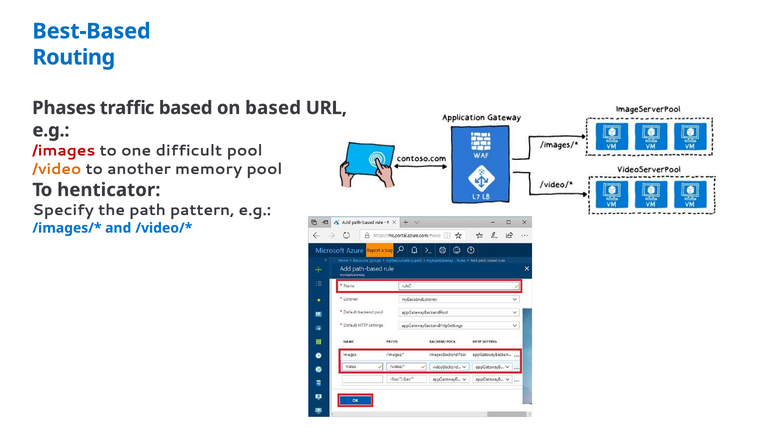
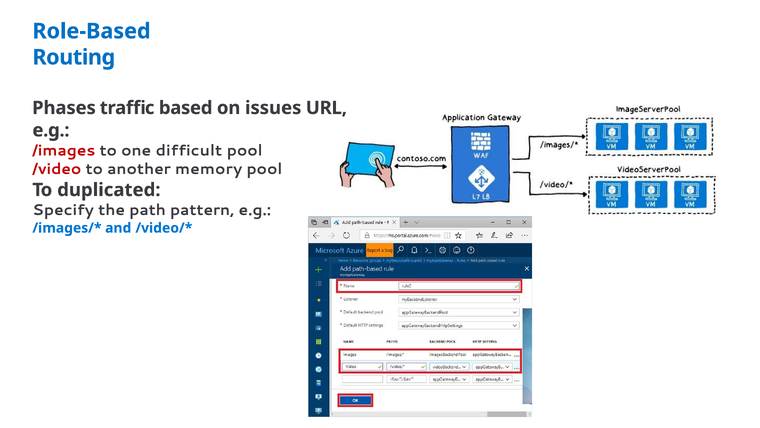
Best-Based: Best-Based -> Role-Based (92, 31)
on based: based -> issues (273, 108)
/video colour: orange -> red (57, 169)
henticator: henticator -> duplicated (109, 190)
